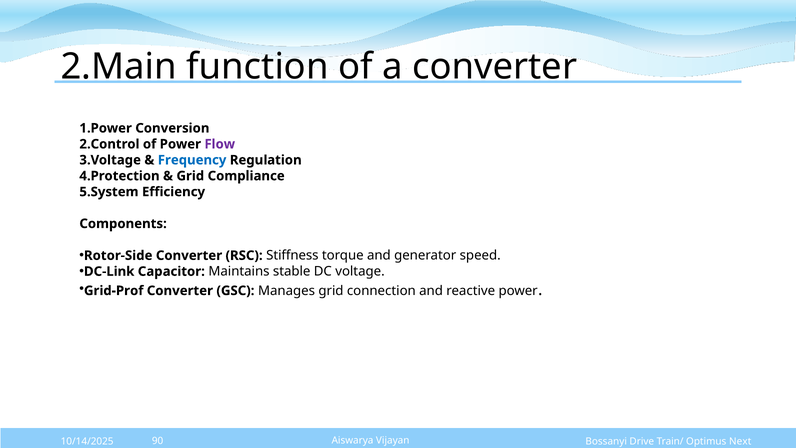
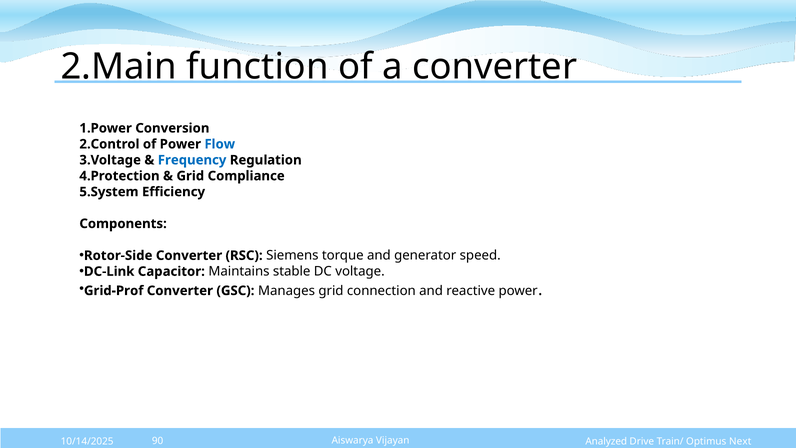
Flow colour: purple -> blue (220, 144)
Stiffness: Stiffness -> Siemens (292, 255)
Bossanyi: Bossanyi -> Analyzed (606, 441)
